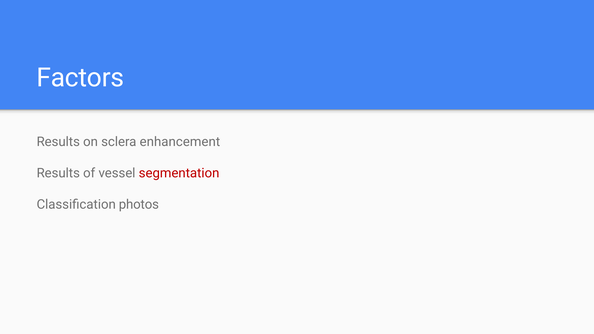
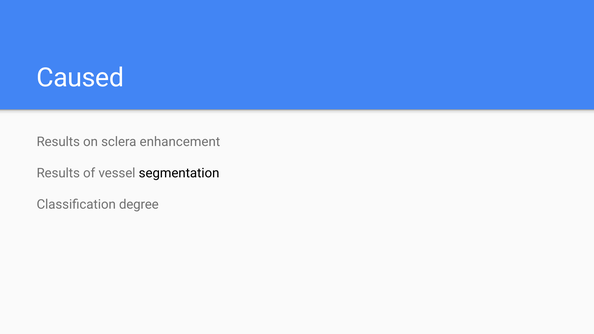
Factors: Factors -> Caused (80, 78)
segmentation colour: red -> black (179, 173)
photos: photos -> degree (139, 205)
